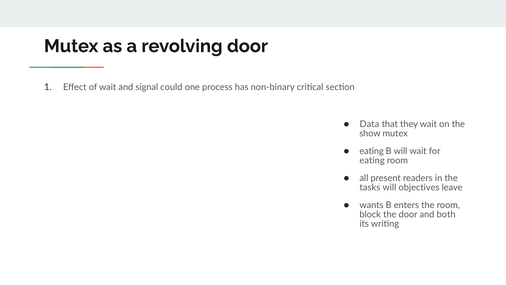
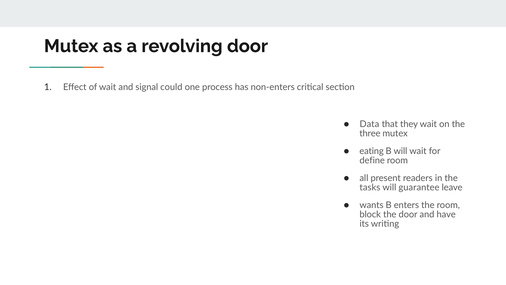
non-binary: non-binary -> non-enters (273, 87)
show: show -> three (370, 133)
eating: eating -> define (372, 160)
objectives: objectives -> guarantee (419, 187)
both: both -> have (446, 214)
